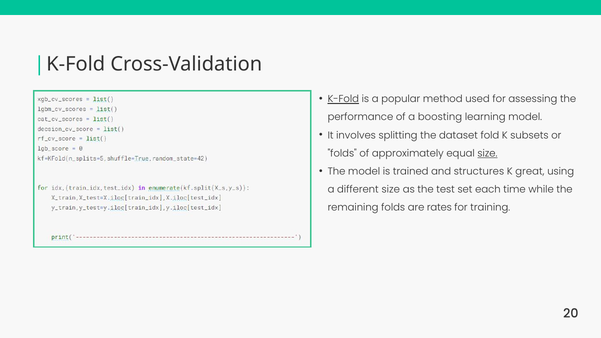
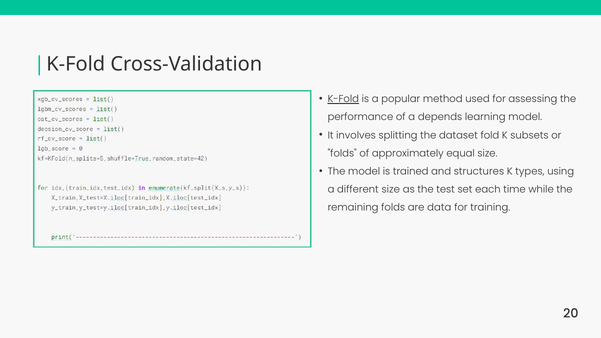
boosting: boosting -> depends (440, 117)
size underline: present -> none (487, 153)
great: great -> types (530, 171)
rates: rates -> data (439, 207)
